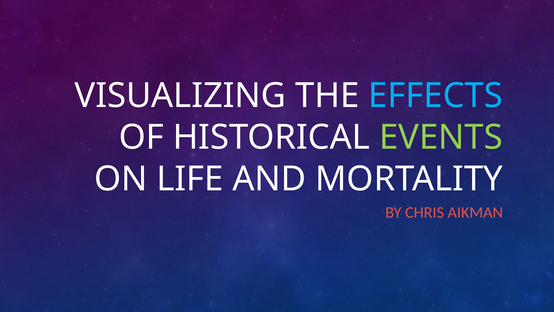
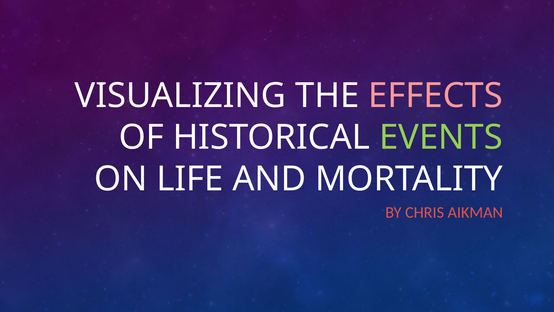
EFFECTS colour: light blue -> pink (436, 96)
